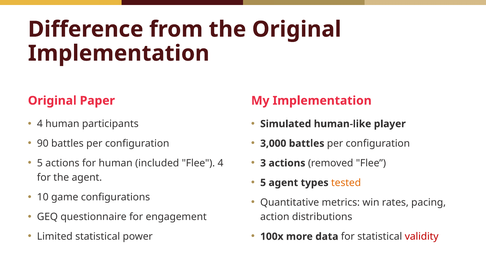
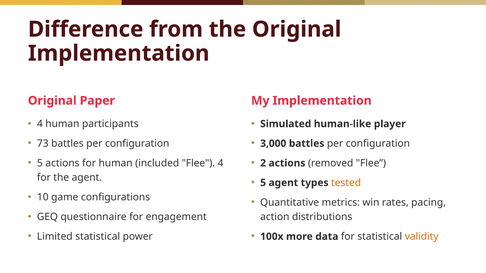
90: 90 -> 73 (43, 144)
3: 3 -> 2 (263, 163)
validity colour: red -> orange (422, 237)
